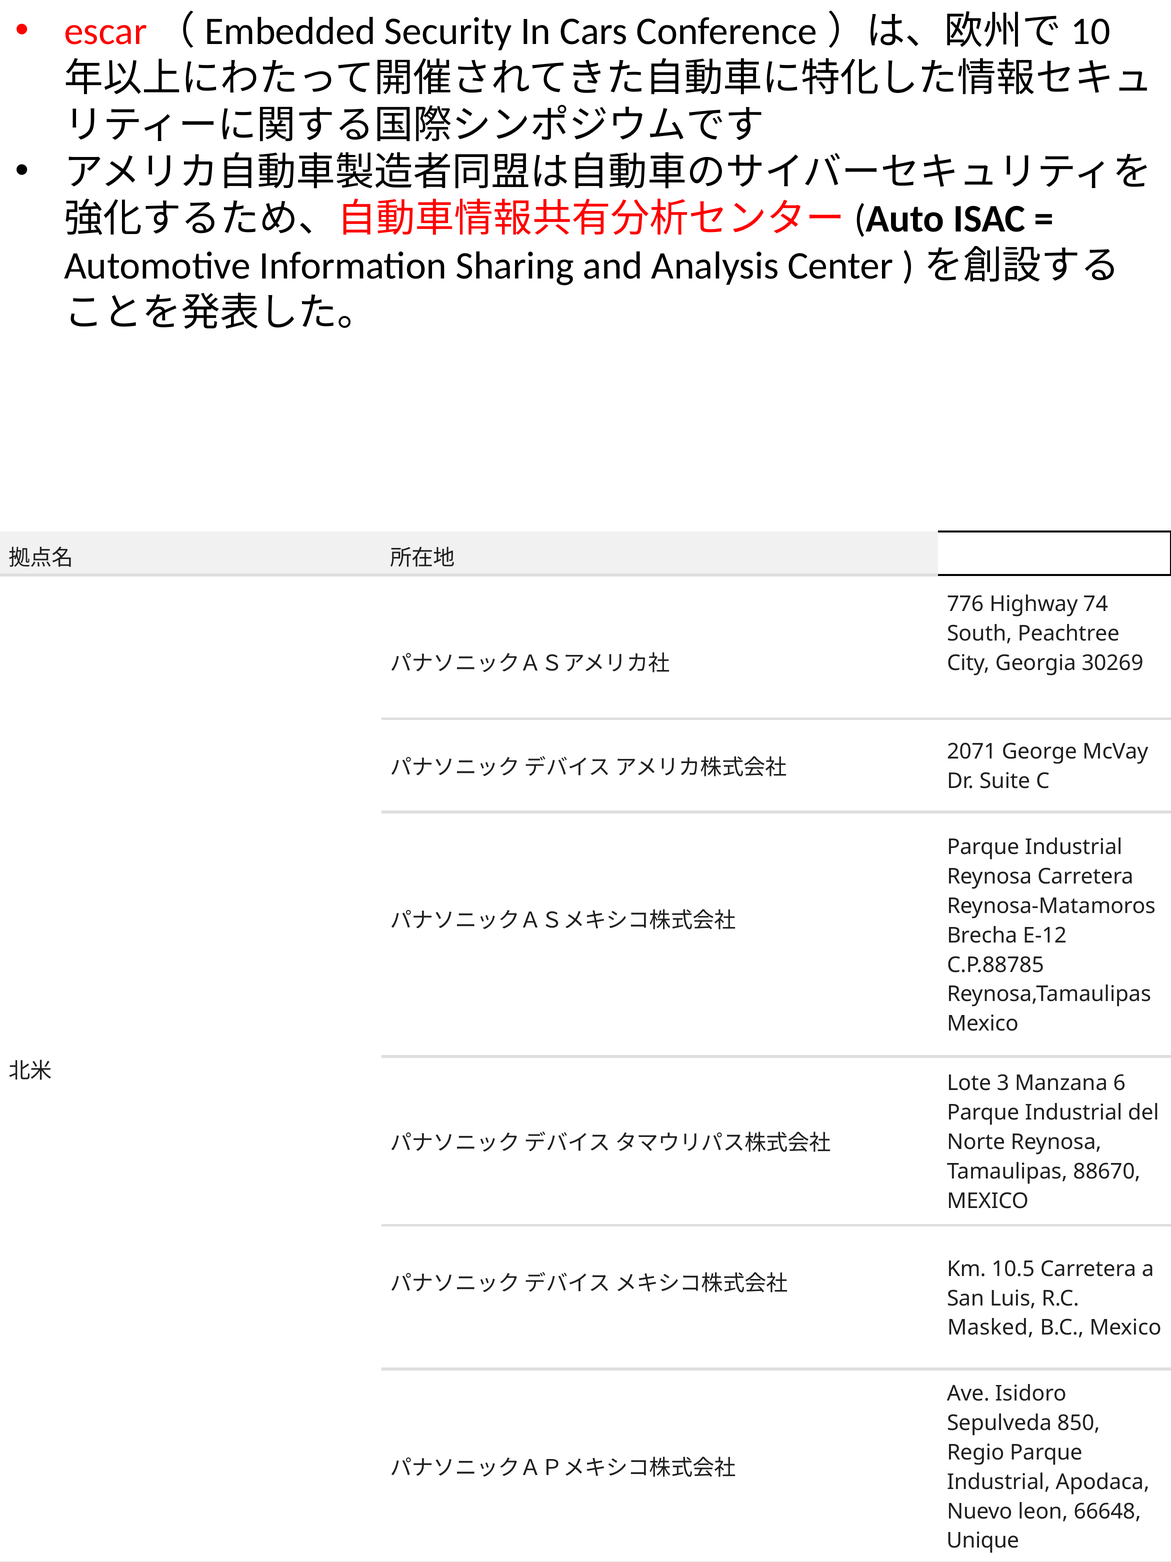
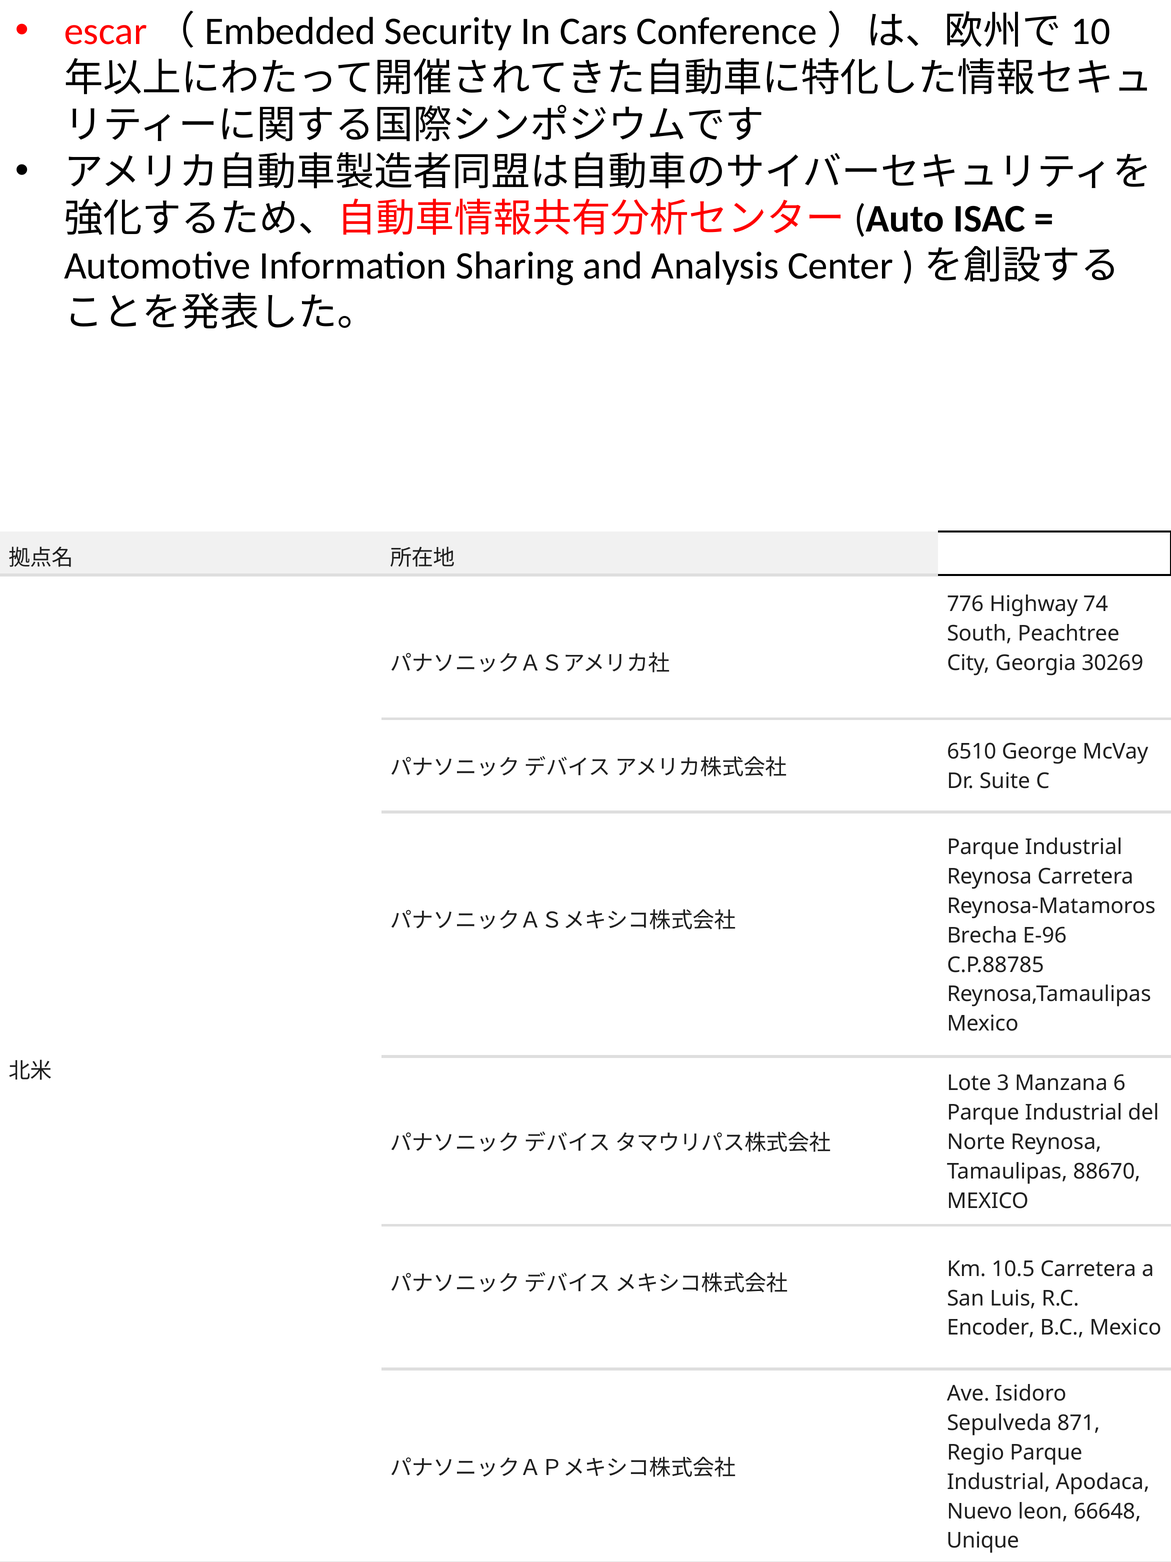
2071: 2071 -> 6510 (972, 752)
E-12: E-12 -> E-96 (1045, 935)
Masked: Masked -> Encoder (991, 1327)
850: 850 -> 871 (1079, 1422)
